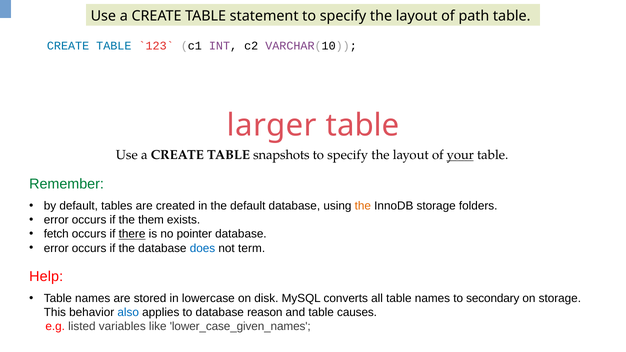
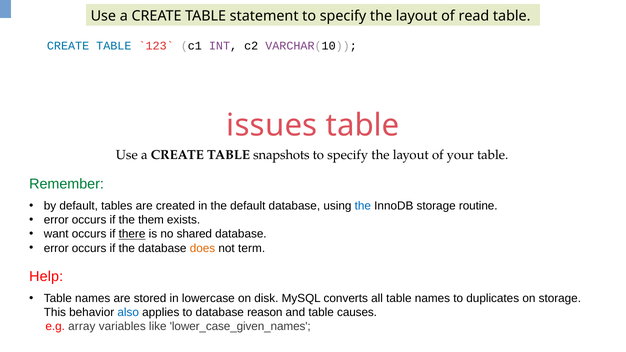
path: path -> read (474, 16)
larger: larger -> issues (272, 125)
your underline: present -> none (460, 155)
the colour: orange -> blue (363, 206)
folders: folders -> routine (478, 206)
fetch: fetch -> want (56, 234)
pointer: pointer -> shared (194, 234)
does colour: blue -> orange (202, 248)
secondary: secondary -> duplicates (493, 298)
listed: listed -> array (82, 327)
